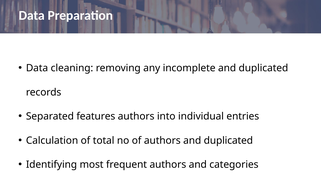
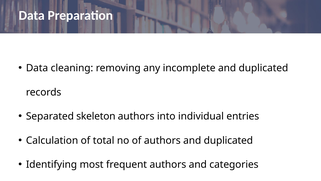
features: features -> skeleton (96, 116)
